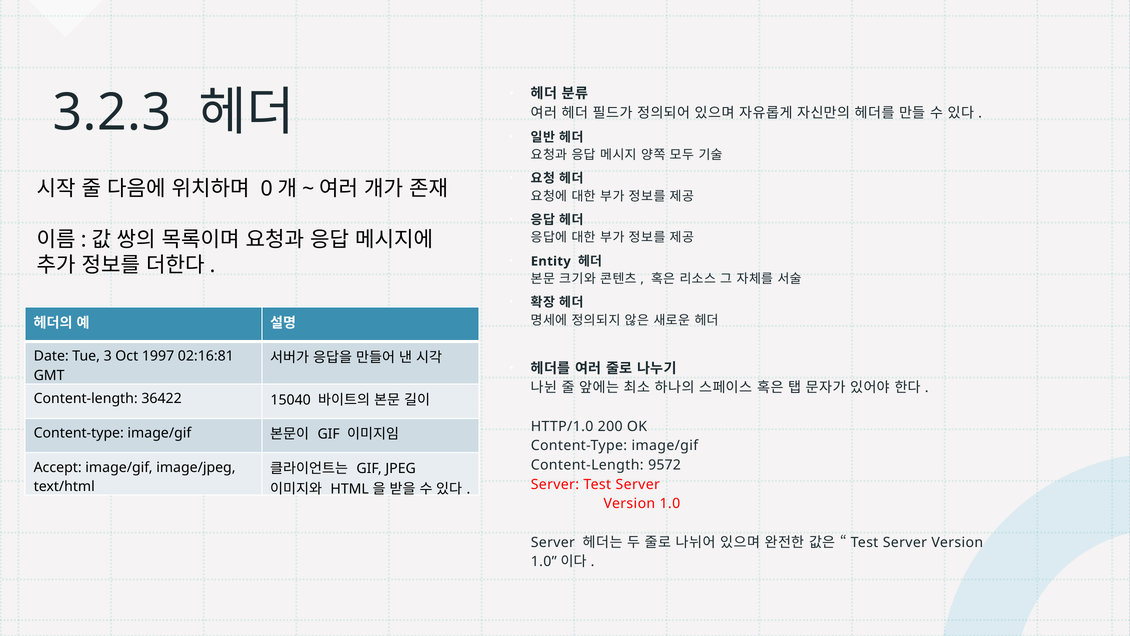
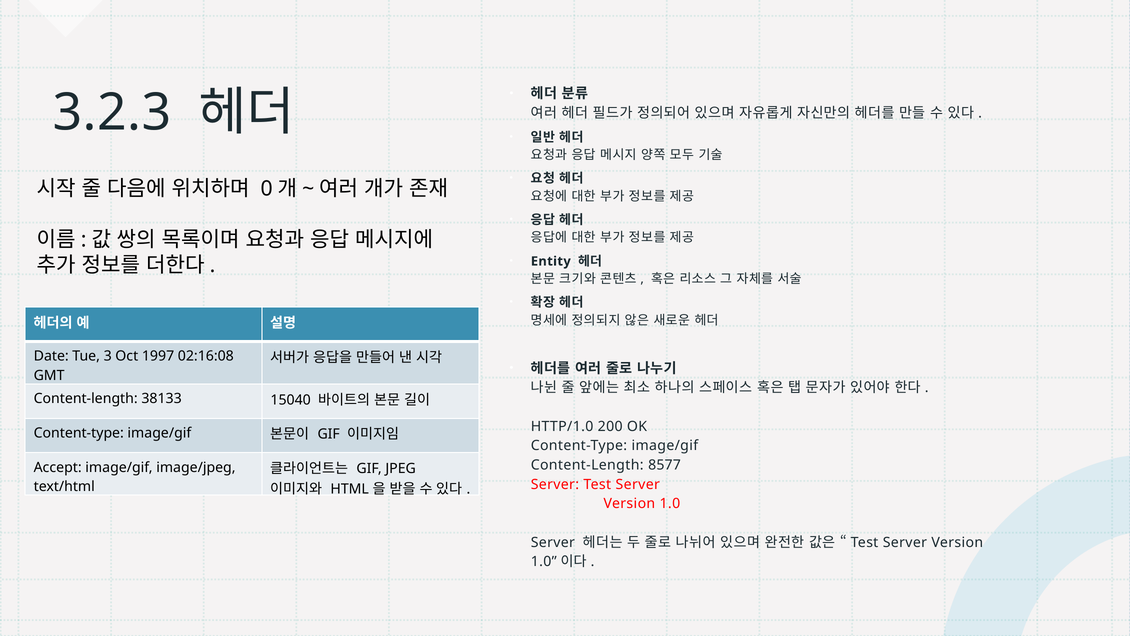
02:16:81: 02:16:81 -> 02:16:08 (206, 356)
36422: 36422 -> 38133 (162, 398)
9572: 9572 -> 8577 (665, 465)
